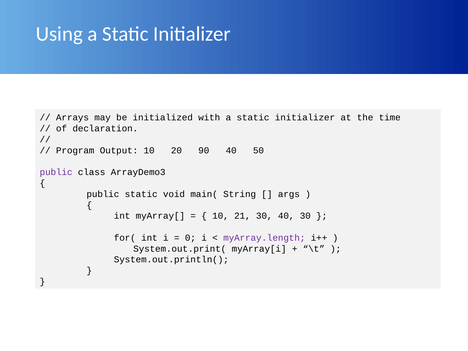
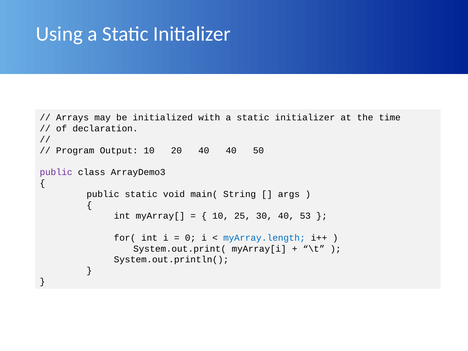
20 90: 90 -> 40 (204, 150)
21: 21 -> 25 (242, 216)
40 30: 30 -> 53 (305, 216)
myArray.length colour: purple -> blue (264, 238)
